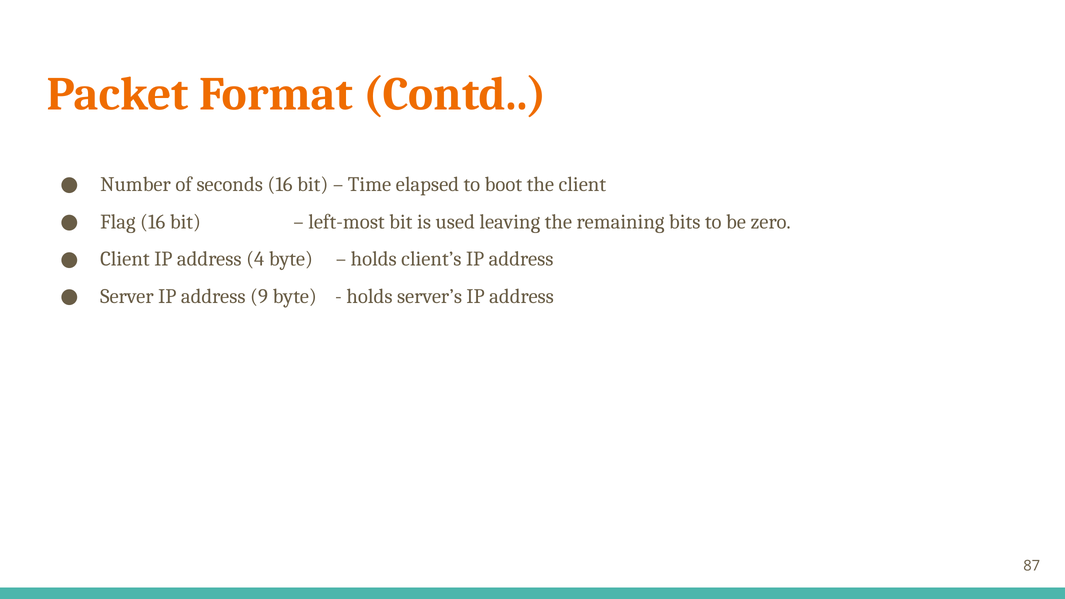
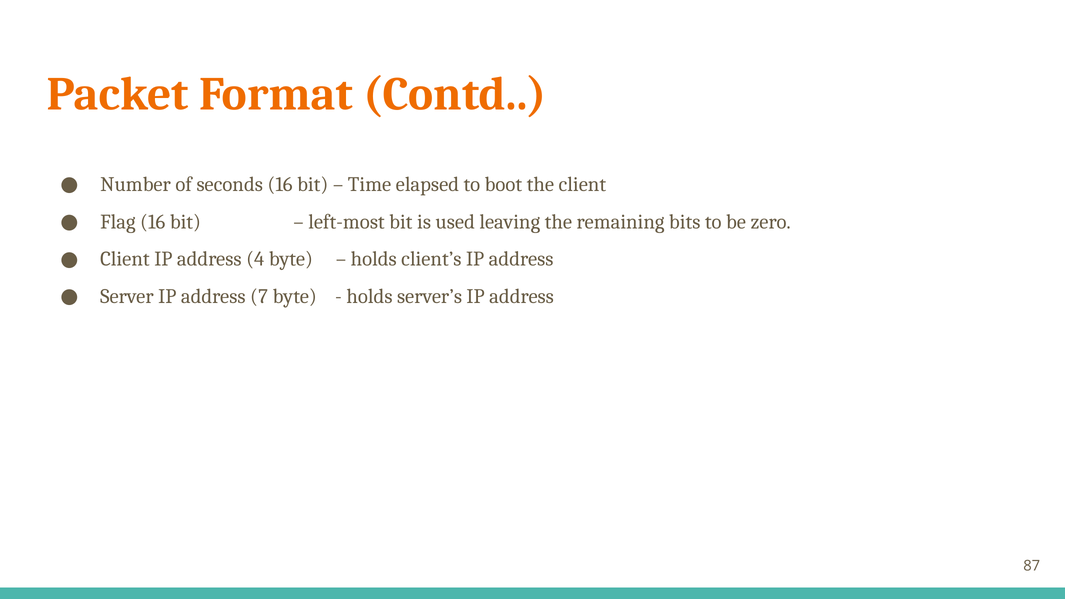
9: 9 -> 7 (259, 296)
